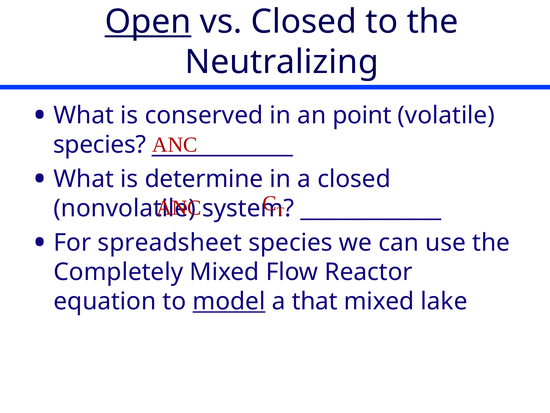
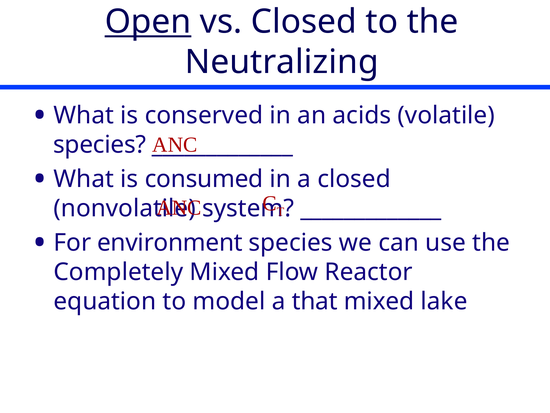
point: point -> acids (362, 115)
determine: determine -> consumed (204, 179)
spreadsheet: spreadsheet -> environment (170, 242)
model underline: present -> none (229, 301)
